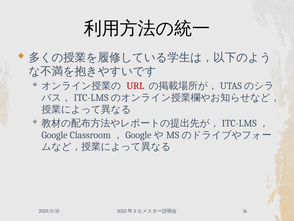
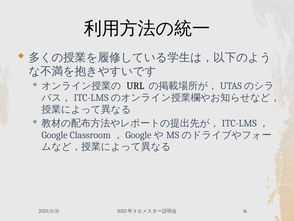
URL colour: red -> black (135, 86)
